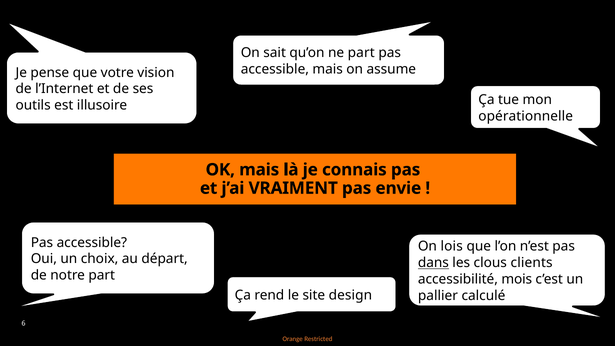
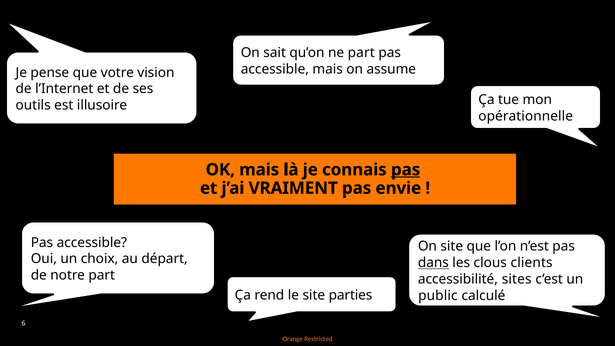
pas underline: none -> present (406, 170)
On lois: lois -> site (452, 246)
mois: mois -> sites (517, 279)
design: design -> parties (351, 295)
pallier: pallier -> public (438, 296)
